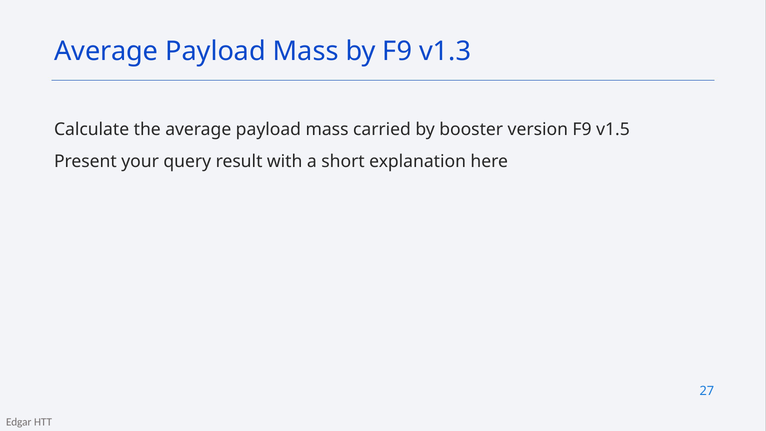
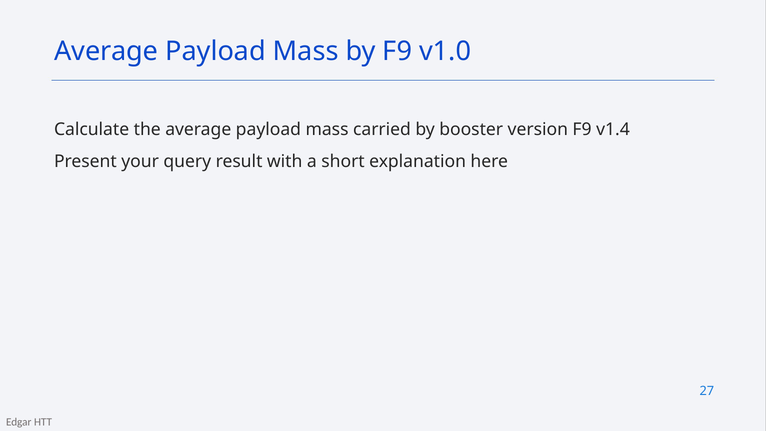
v1.3: v1.3 -> v1.0 (445, 51)
v1.5: v1.5 -> v1.4 (613, 129)
